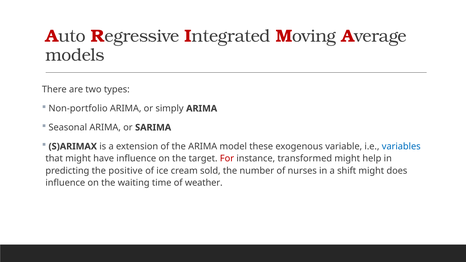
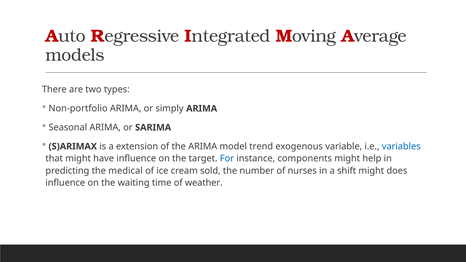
these: these -> trend (261, 146)
For colour: red -> blue (227, 159)
transformed: transformed -> components (305, 159)
positive: positive -> medical (126, 171)
